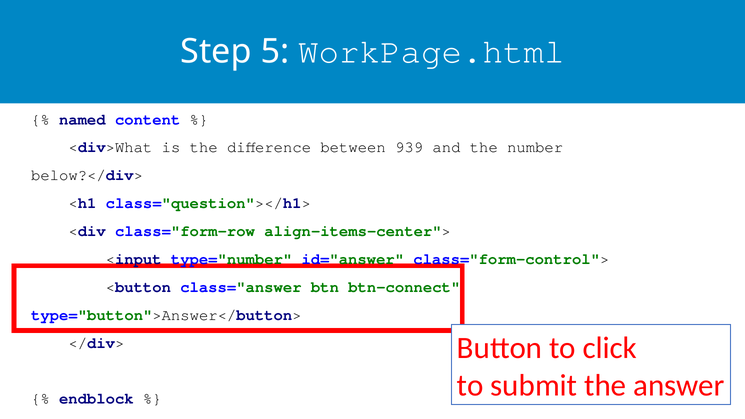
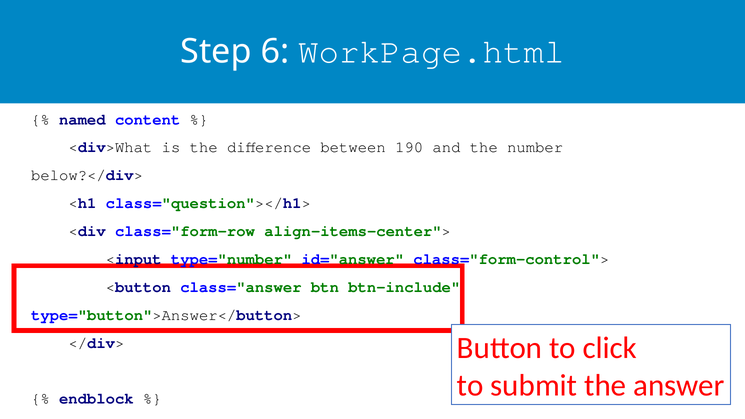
5: 5 -> 6 (275, 51)
939: 939 -> 190 (409, 147)
btn-connect: btn-connect -> btn-include (404, 287)
